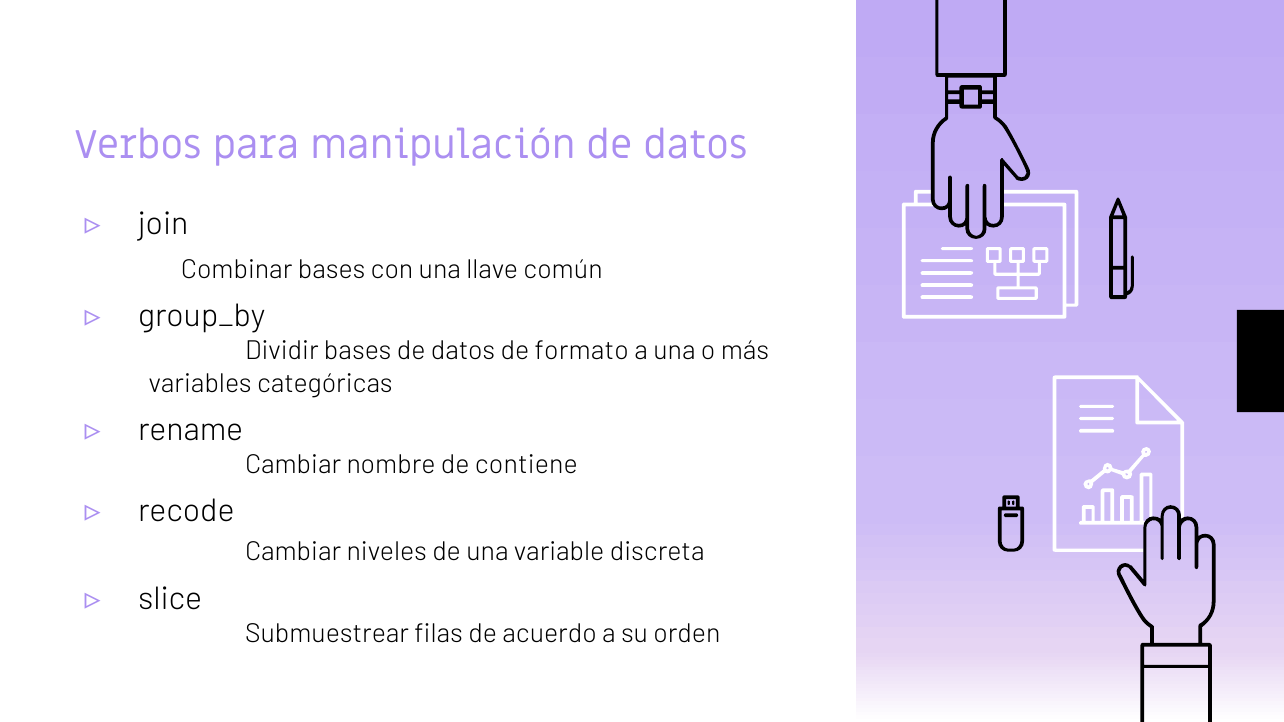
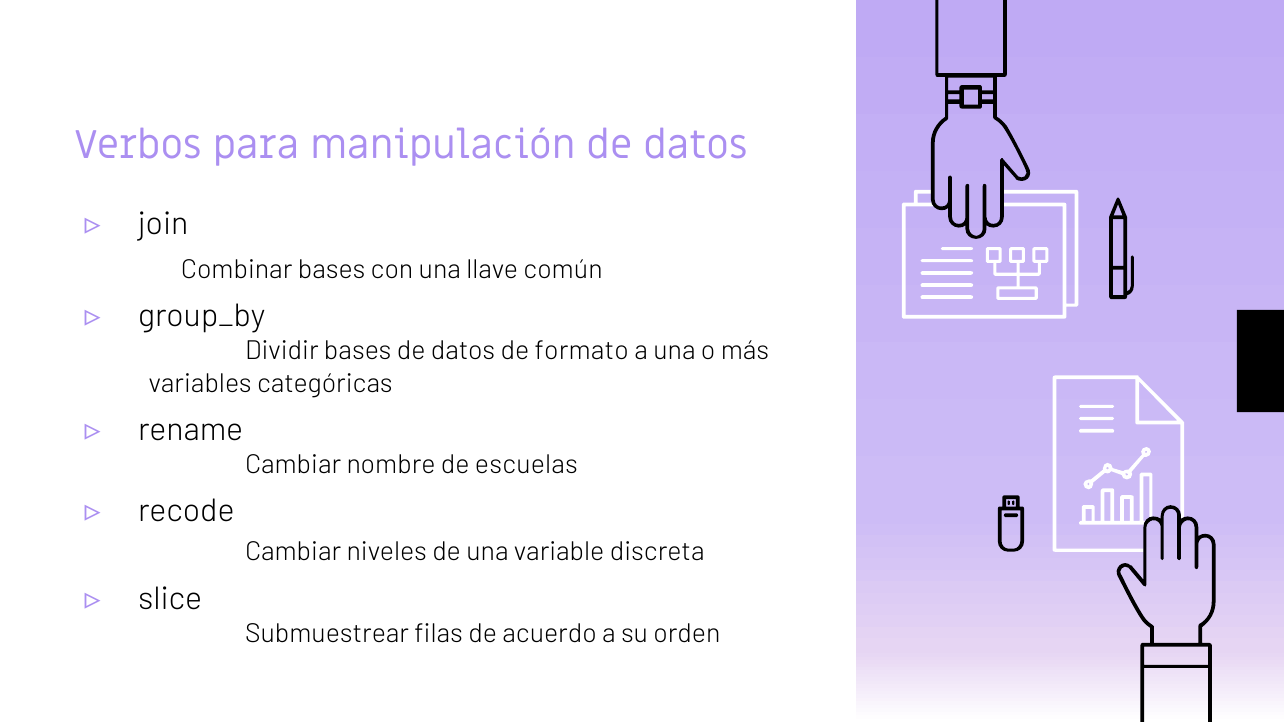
contiene: contiene -> escuelas (526, 465)
